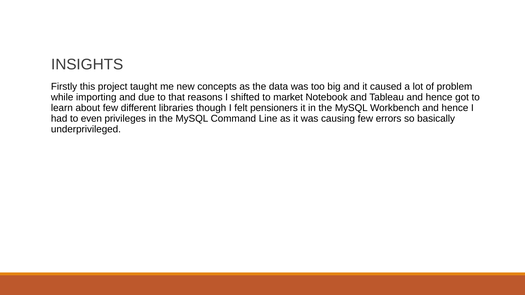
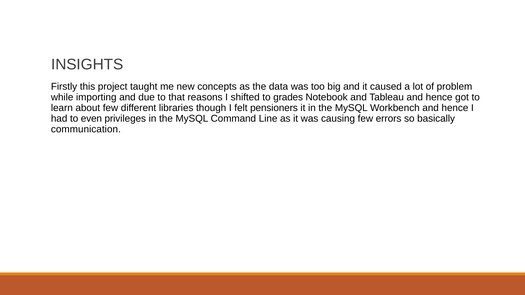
market: market -> grades (288, 97)
underprivileged: underprivileged -> communication (86, 129)
